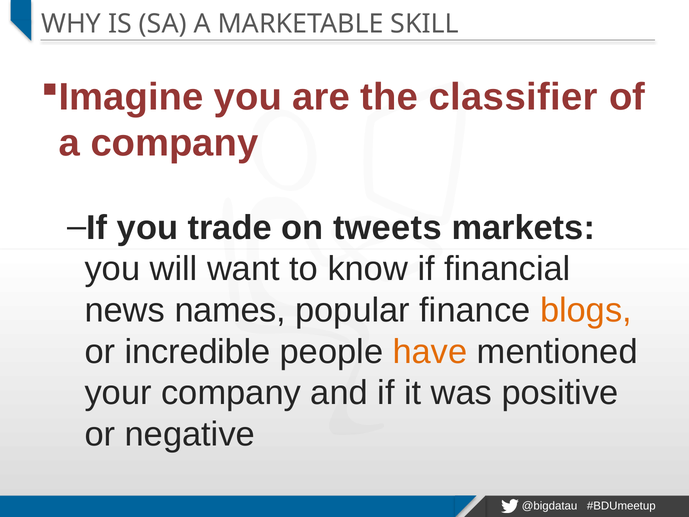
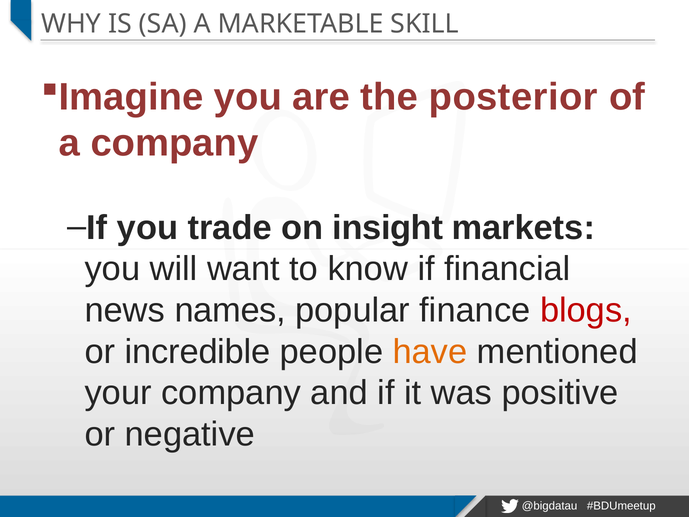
classifier: classifier -> posterior (513, 97)
tweets: tweets -> insight (388, 228)
blogs colour: orange -> red (586, 310)
